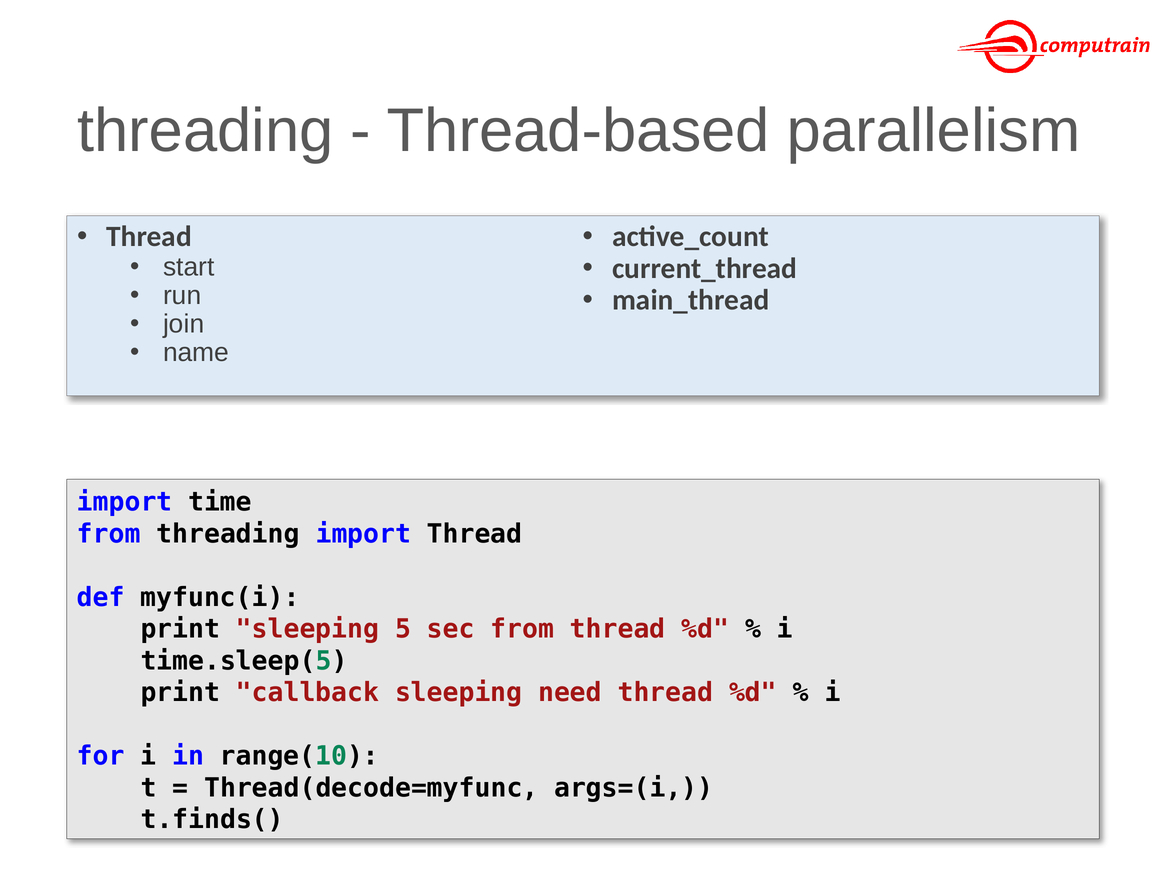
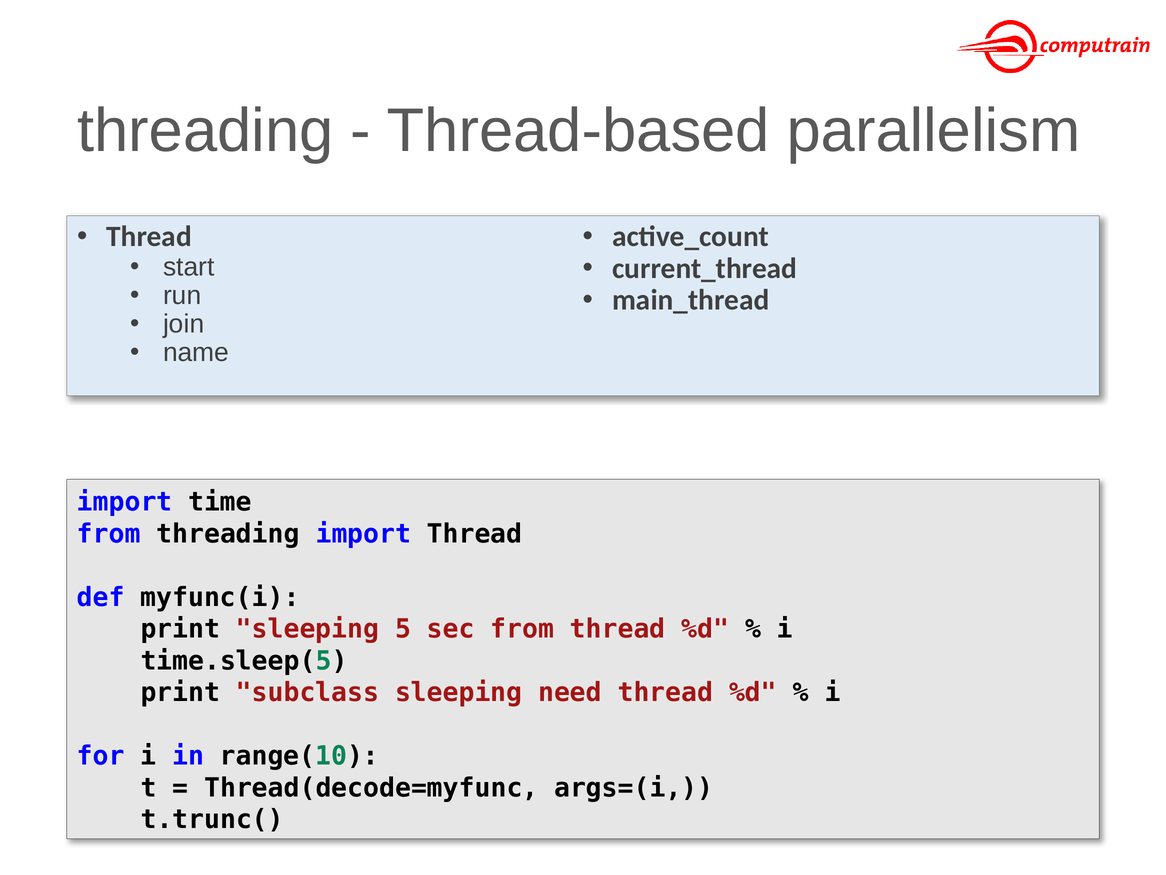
callback: callback -> subclass (308, 692)
t.finds(: t.finds( -> t.trunc( (212, 819)
